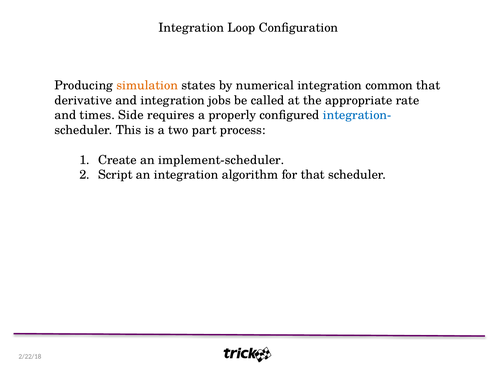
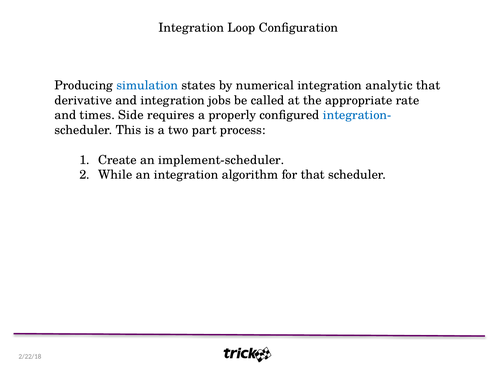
simulation colour: orange -> blue (147, 85)
common: common -> analytic (389, 85)
Script: Script -> While (115, 175)
